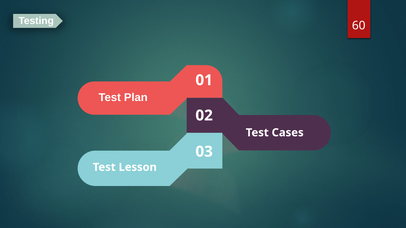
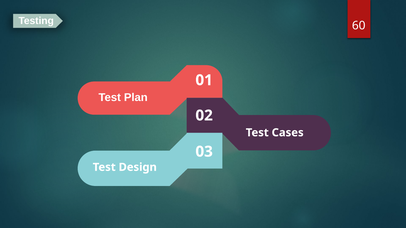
Lesson: Lesson -> Design (138, 167)
